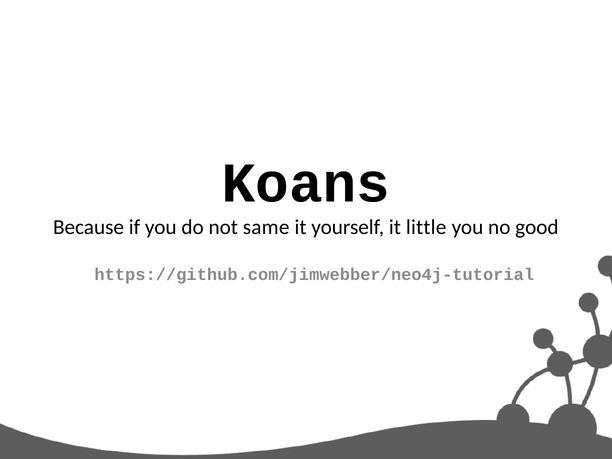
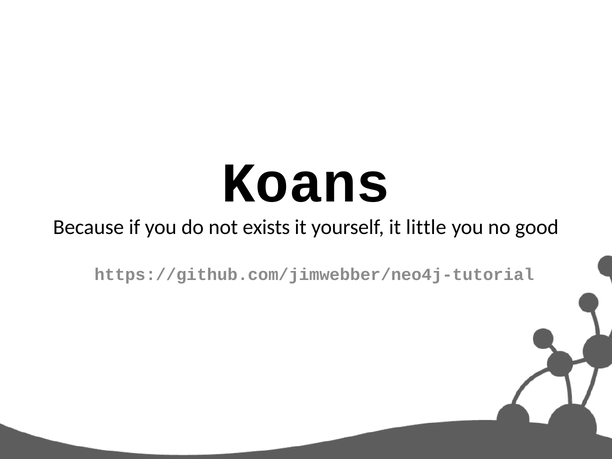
same: same -> exists (266, 227)
